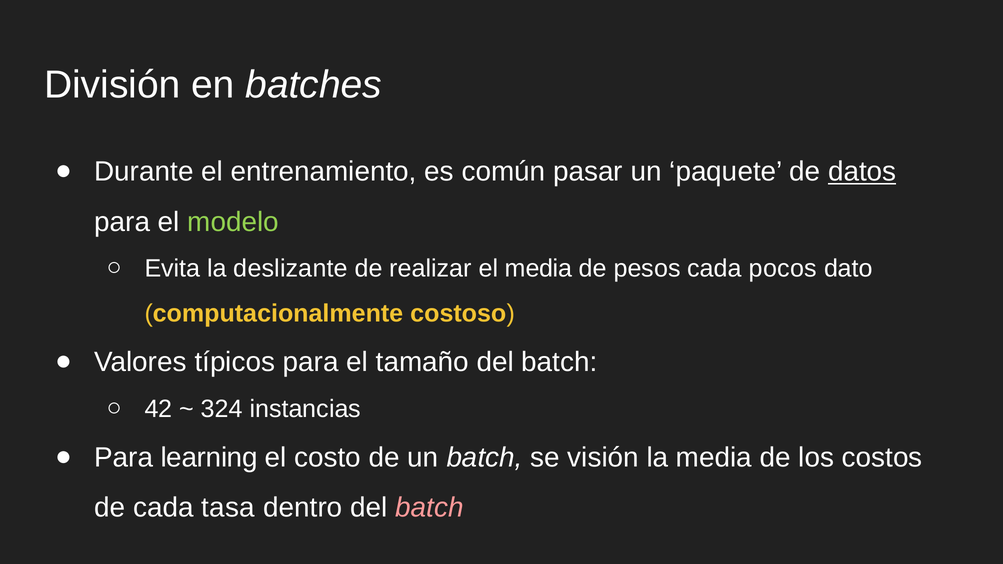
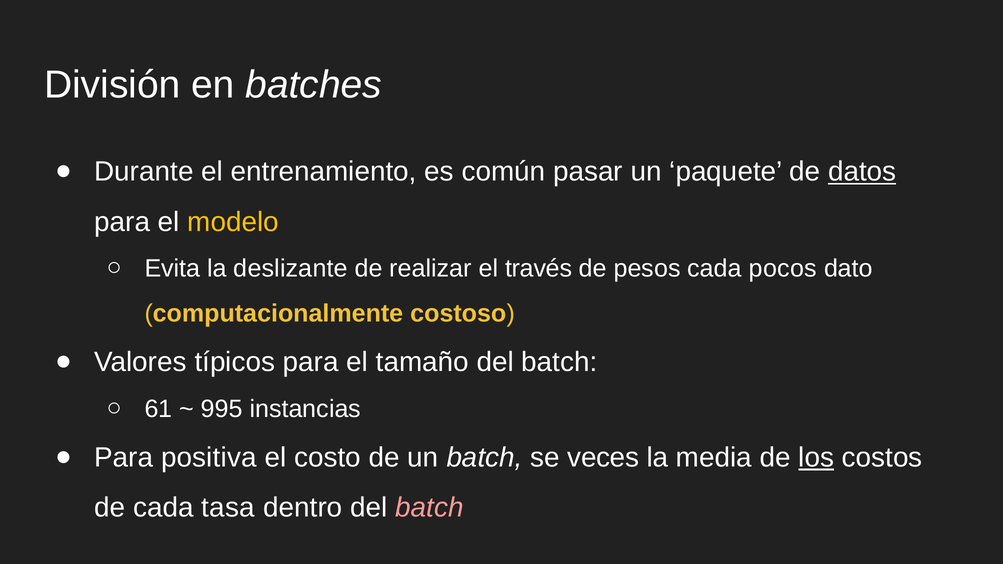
modelo colour: light green -> yellow (233, 222)
el media: media -> través (539, 269)
42: 42 -> 61 (158, 409)
324: 324 -> 995 (222, 409)
learning: learning -> positiva (209, 458)
visión: visión -> veces (603, 458)
los underline: none -> present (816, 458)
